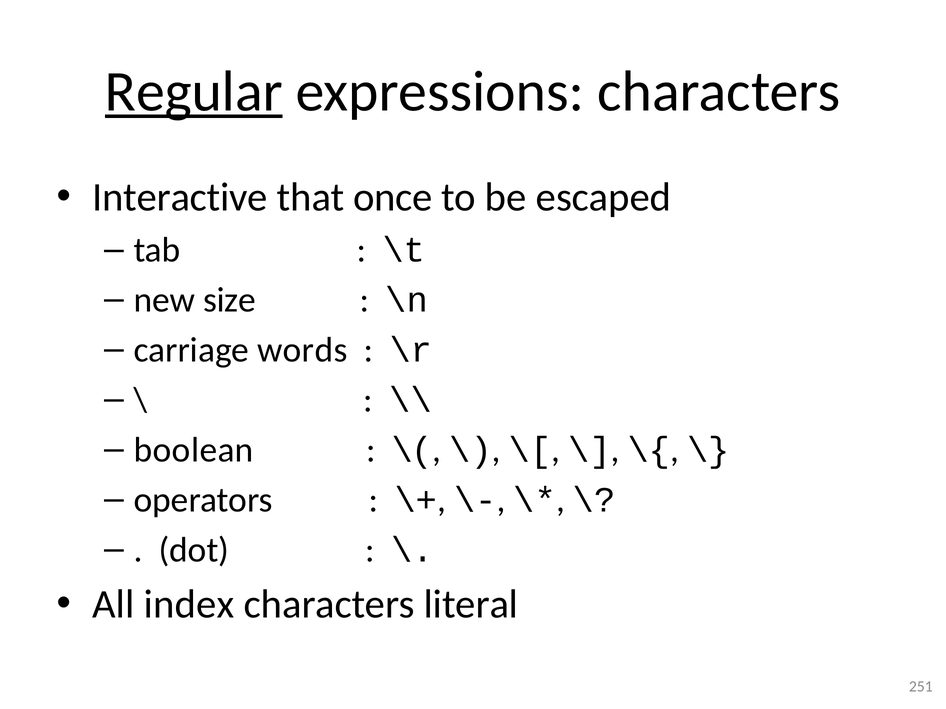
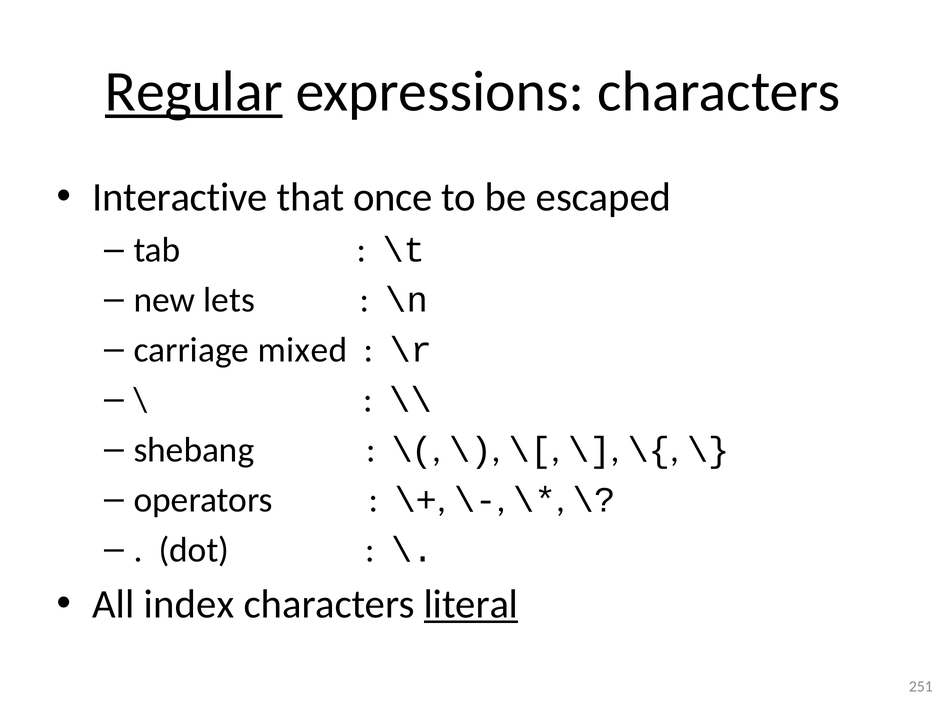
size: size -> lets (229, 300)
words: words -> mixed (302, 350)
boolean: boolean -> shebang (194, 450)
literal underline: none -> present (471, 605)
